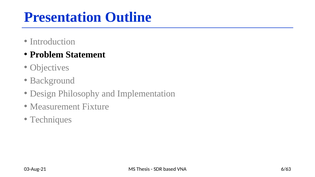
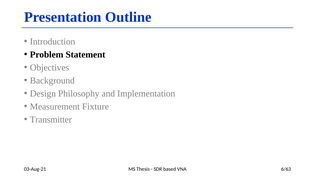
Techniques: Techniques -> Transmitter (51, 120)
